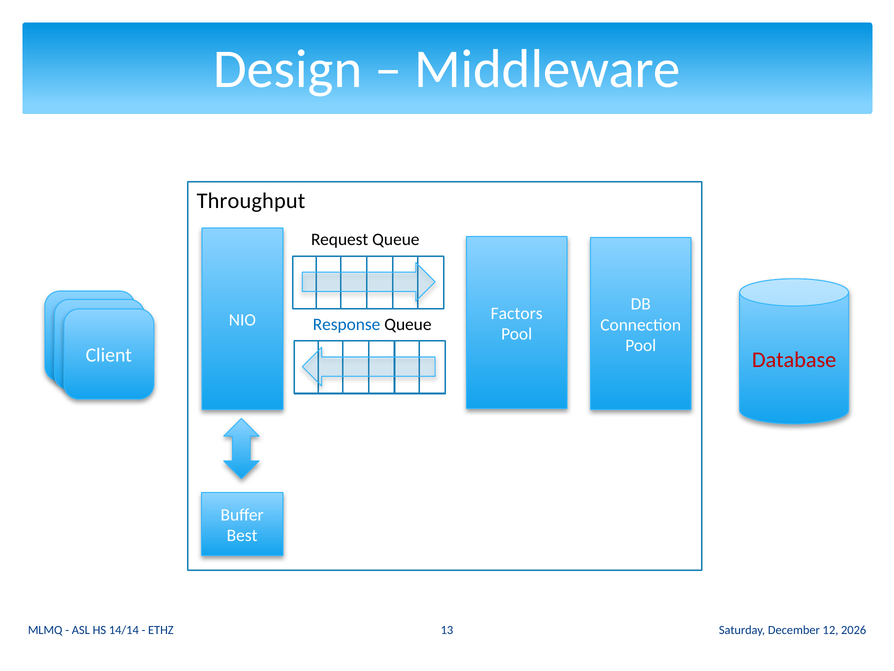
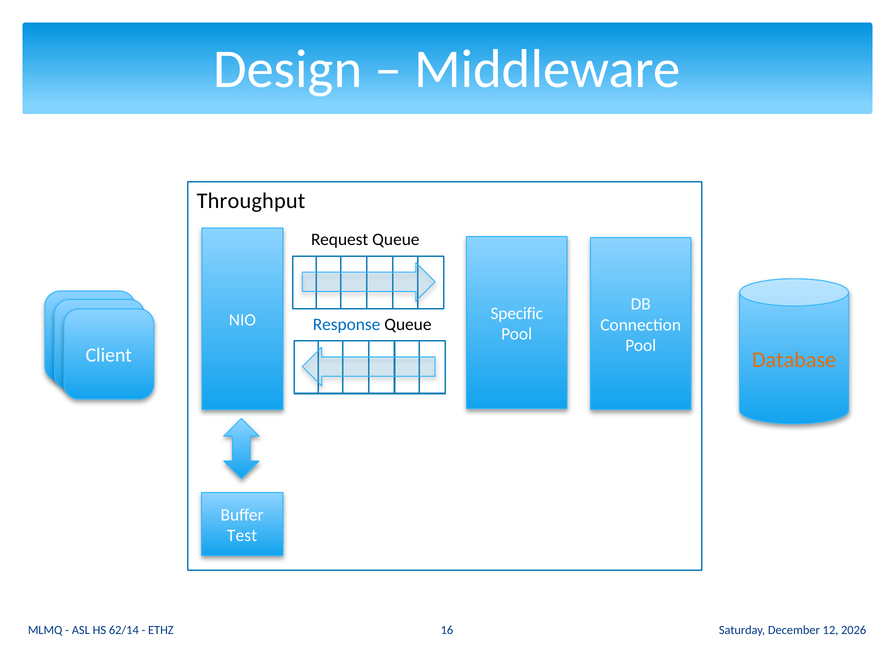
Factors: Factors -> Specific (517, 313)
Database colour: red -> orange (794, 359)
Best: Best -> Test (242, 535)
14/14: 14/14 -> 62/14 (124, 630)
13: 13 -> 16 (447, 630)
